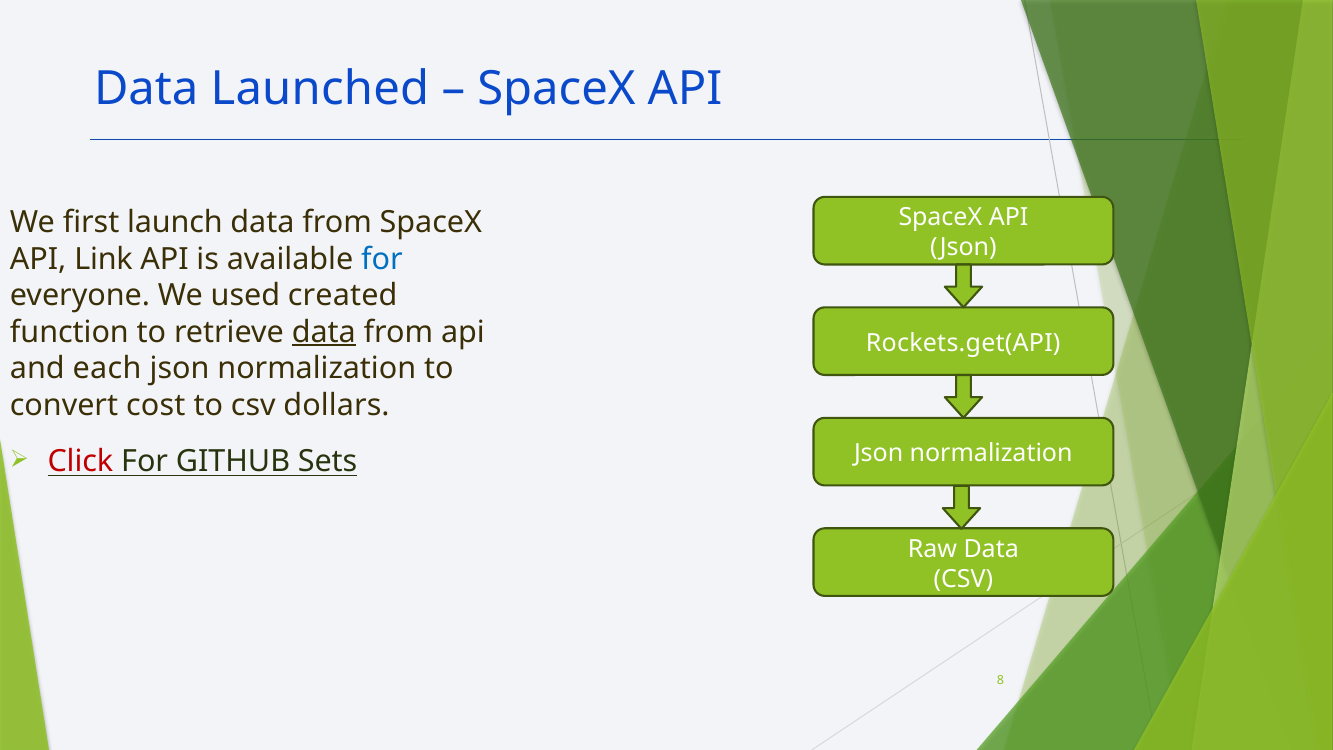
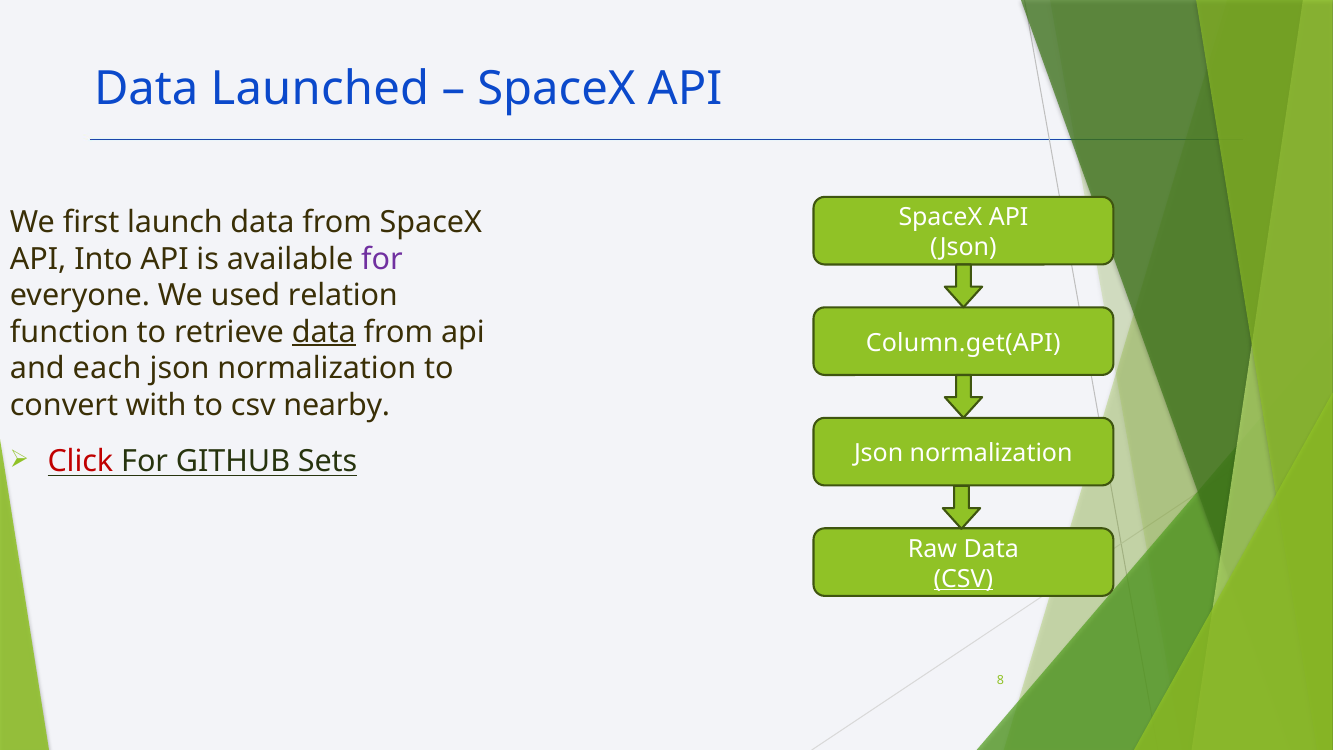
Link: Link -> Into (103, 259)
for colour: blue -> purple (382, 259)
created: created -> relation (343, 295)
Rockets.get(API: Rockets.get(API -> Column.get(API (963, 343)
cost: cost -> with (156, 405)
dollars: dollars -> nearby (337, 405)
CSV underline: none -> present (963, 579)
